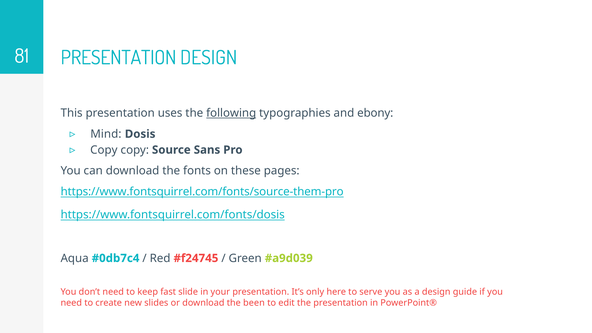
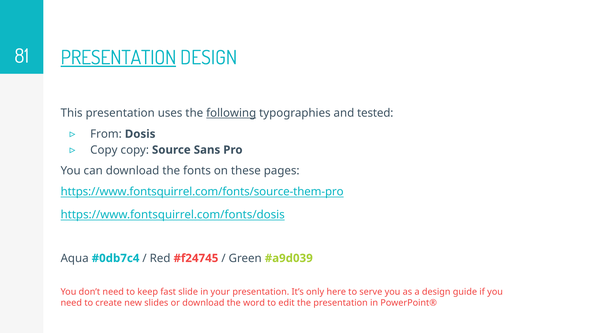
PRESENTATION underline: none -> present (118, 58)
ebony: ebony -> tested (375, 113)
Mind: Mind -> From (106, 134)
been: been -> word (254, 303)
